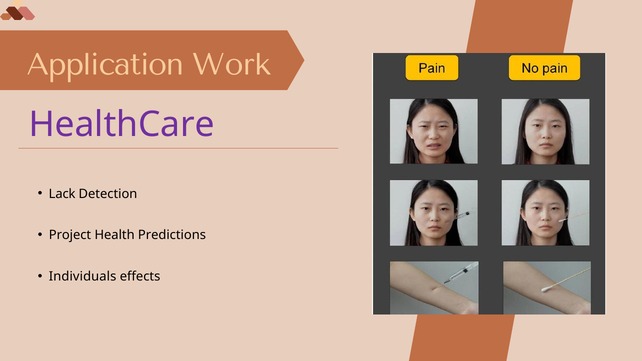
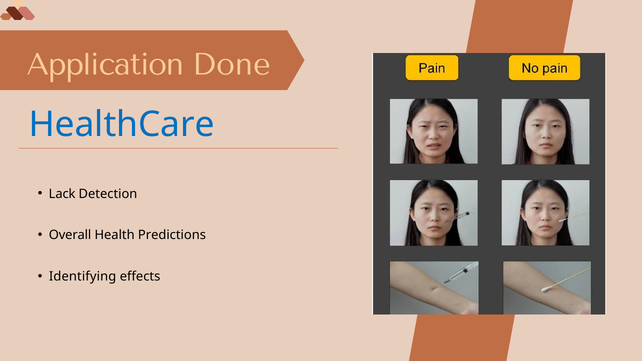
Work: Work -> Done (232, 65)
HealthCare colour: purple -> blue (122, 125)
Project: Project -> Overall (70, 235)
Individuals: Individuals -> Identifying (83, 277)
